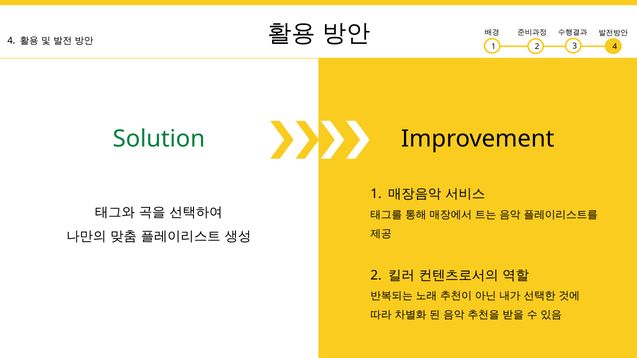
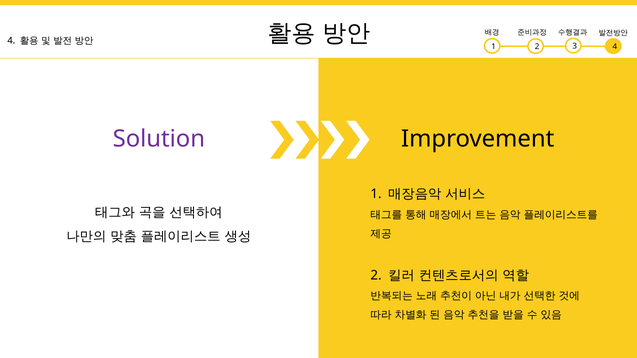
Solution colour: green -> purple (159, 139)
